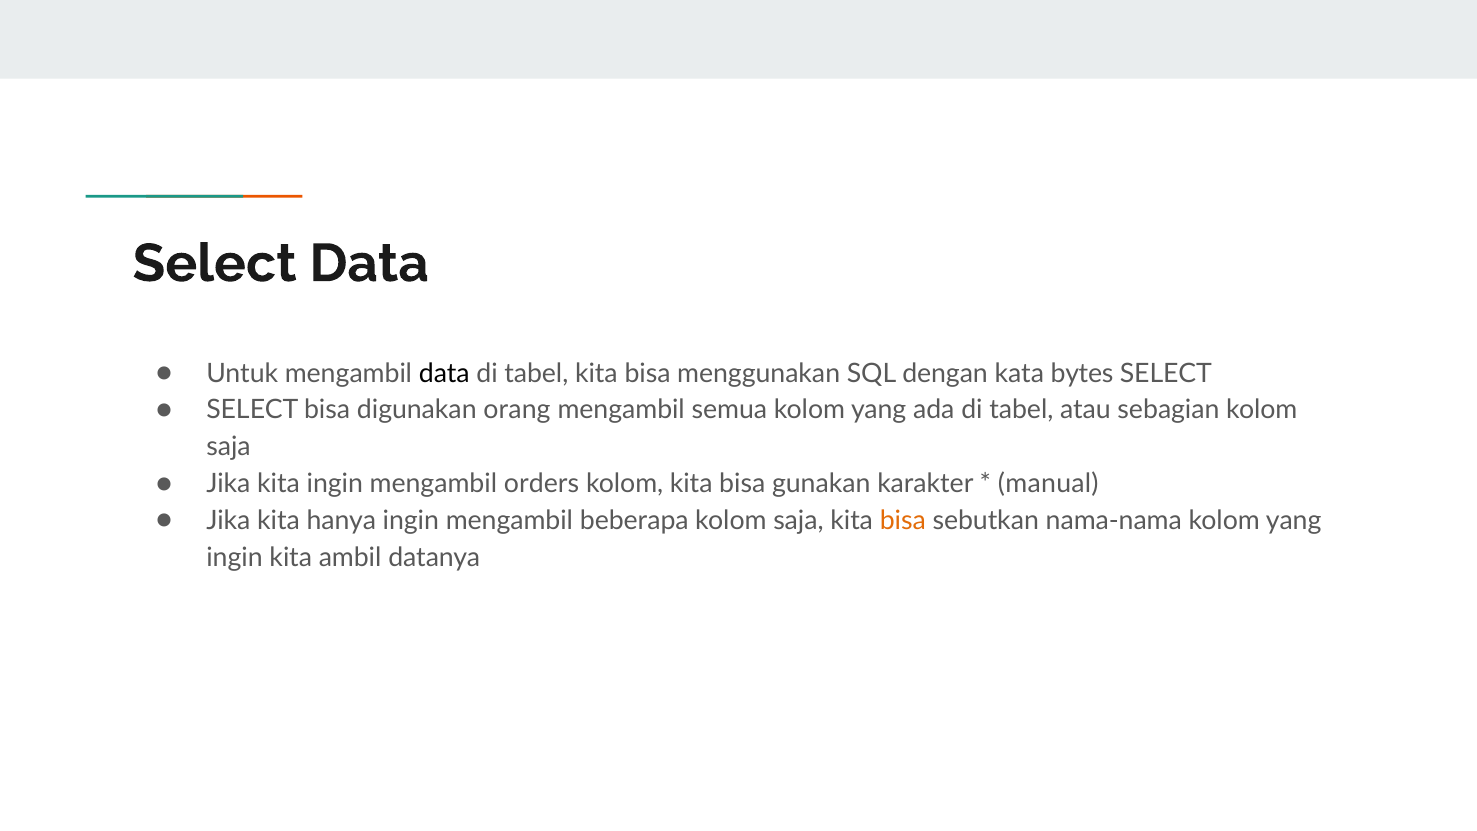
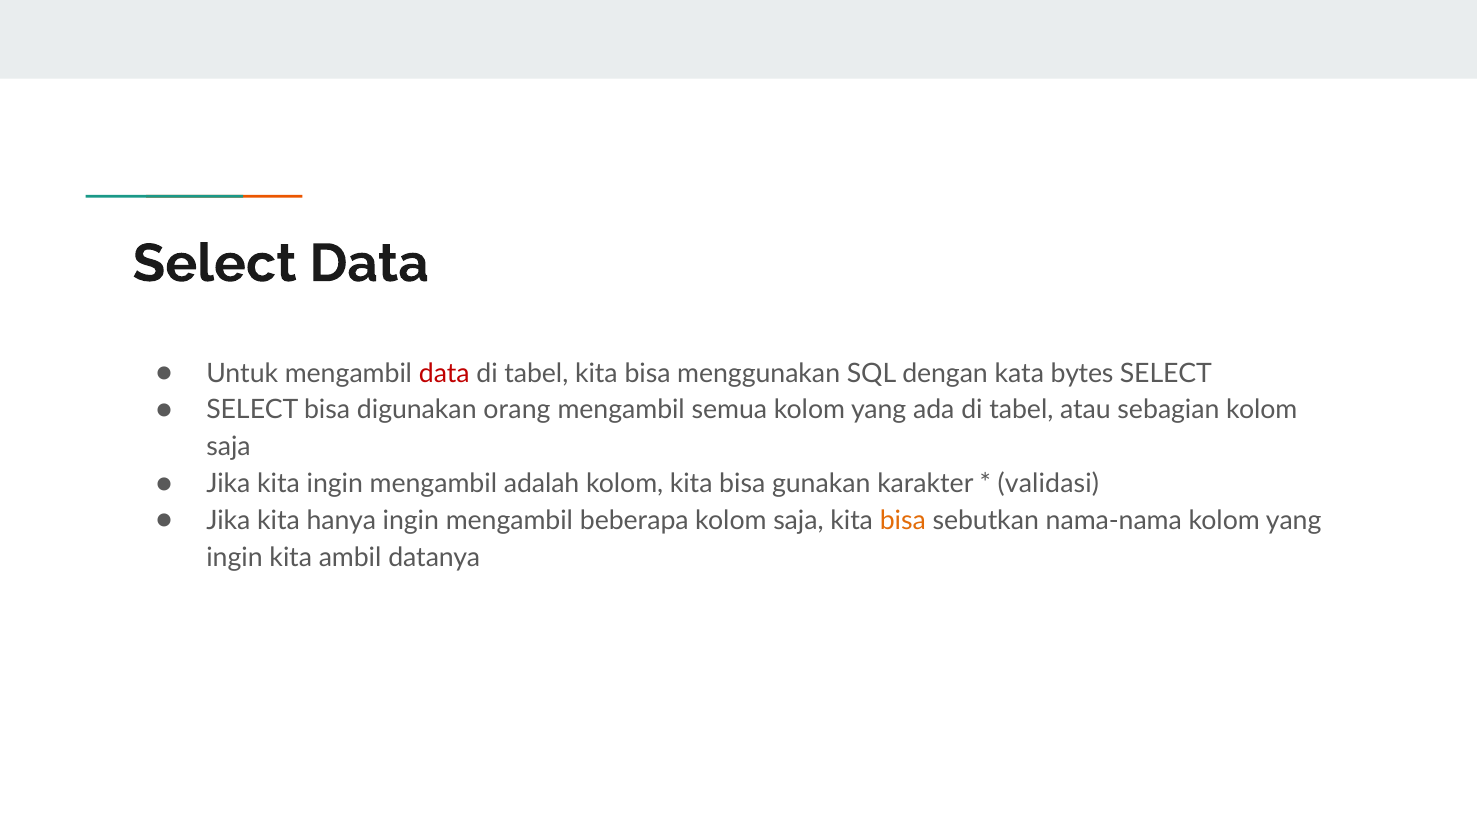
data colour: black -> red (444, 373)
orders: orders -> adalah (542, 484)
manual: manual -> validasi (1048, 484)
